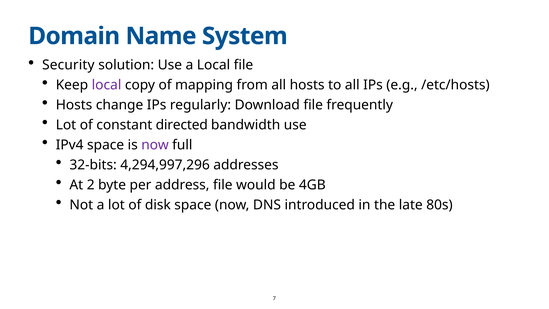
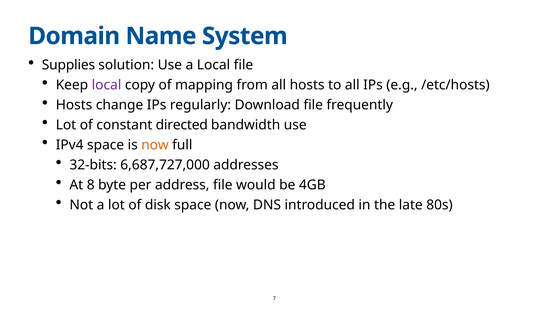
Security: Security -> Supplies (68, 65)
now colour: purple -> orange (155, 145)
4,294,997,296: 4,294,997,296 -> 6,687,727,000 (165, 165)
2: 2 -> 8 (91, 185)
